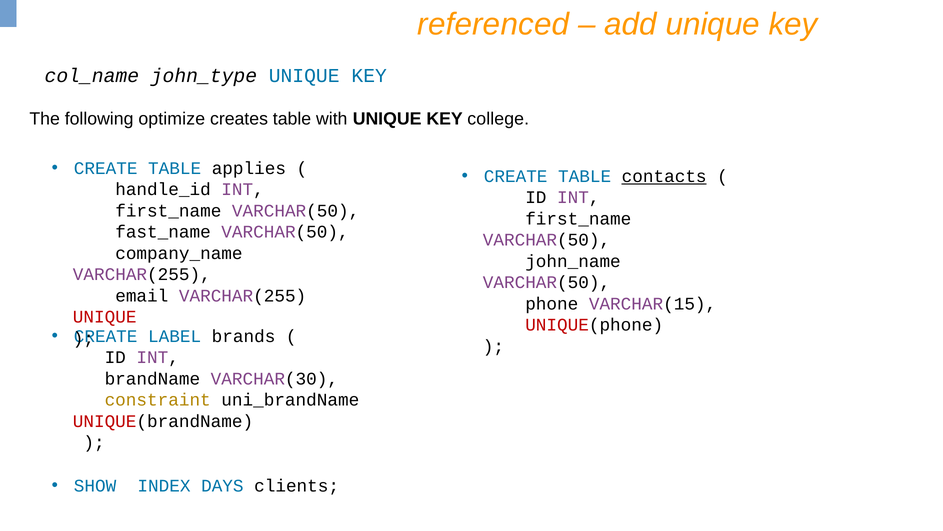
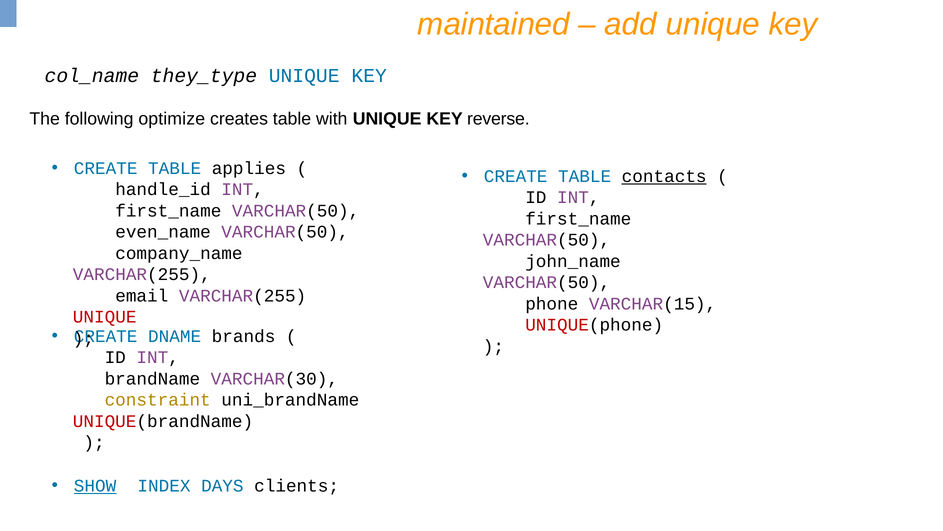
referenced: referenced -> maintained (494, 25)
john_type: john_type -> they_type (204, 76)
college: college -> reverse (498, 119)
fast_name: fast_name -> even_name (163, 232)
LABEL: LABEL -> DNAME (175, 336)
SHOW underline: none -> present (95, 485)
